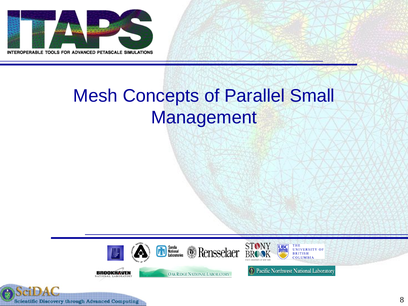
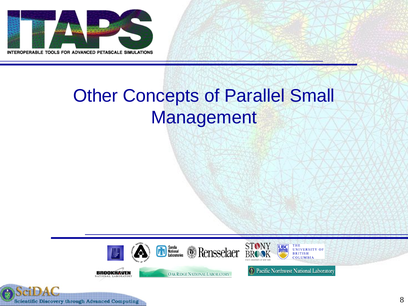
Mesh: Mesh -> Other (96, 96)
